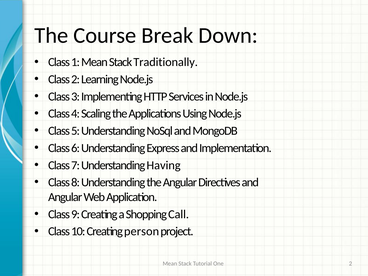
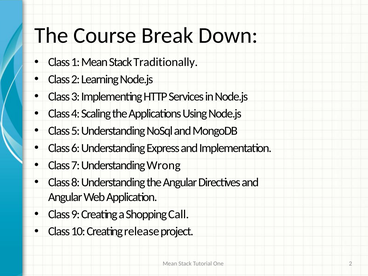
Having: Having -> Wrong (164, 165)
person: person -> release (142, 231)
